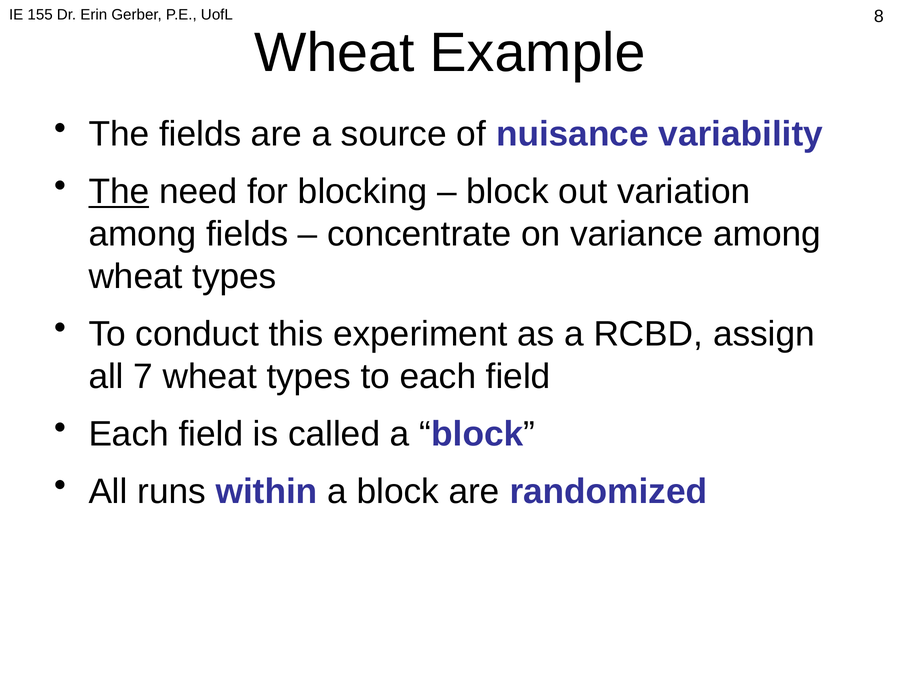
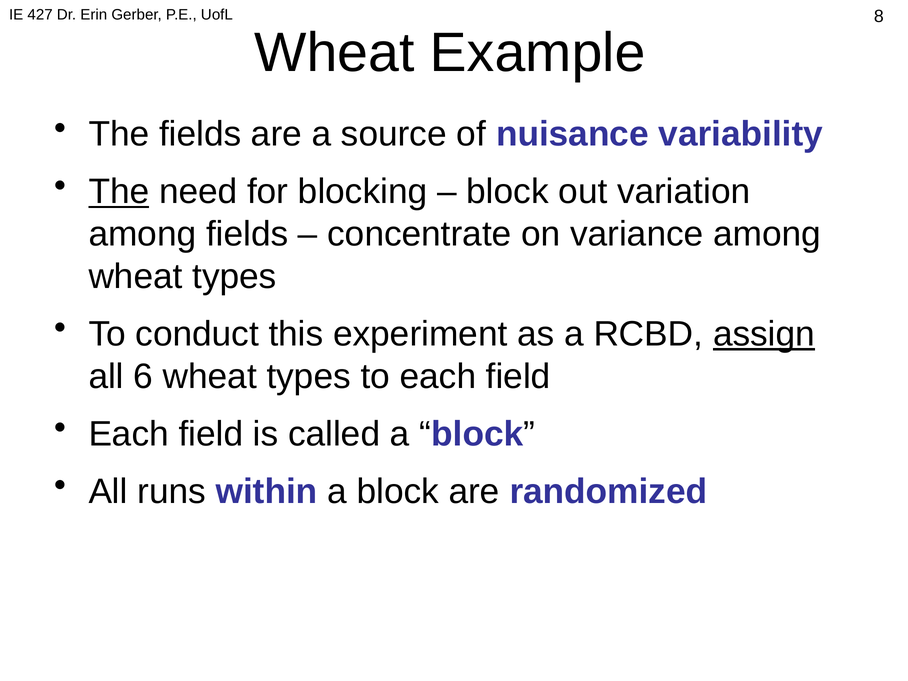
155: 155 -> 427 (40, 15)
assign underline: none -> present (764, 334)
7: 7 -> 6 (143, 376)
